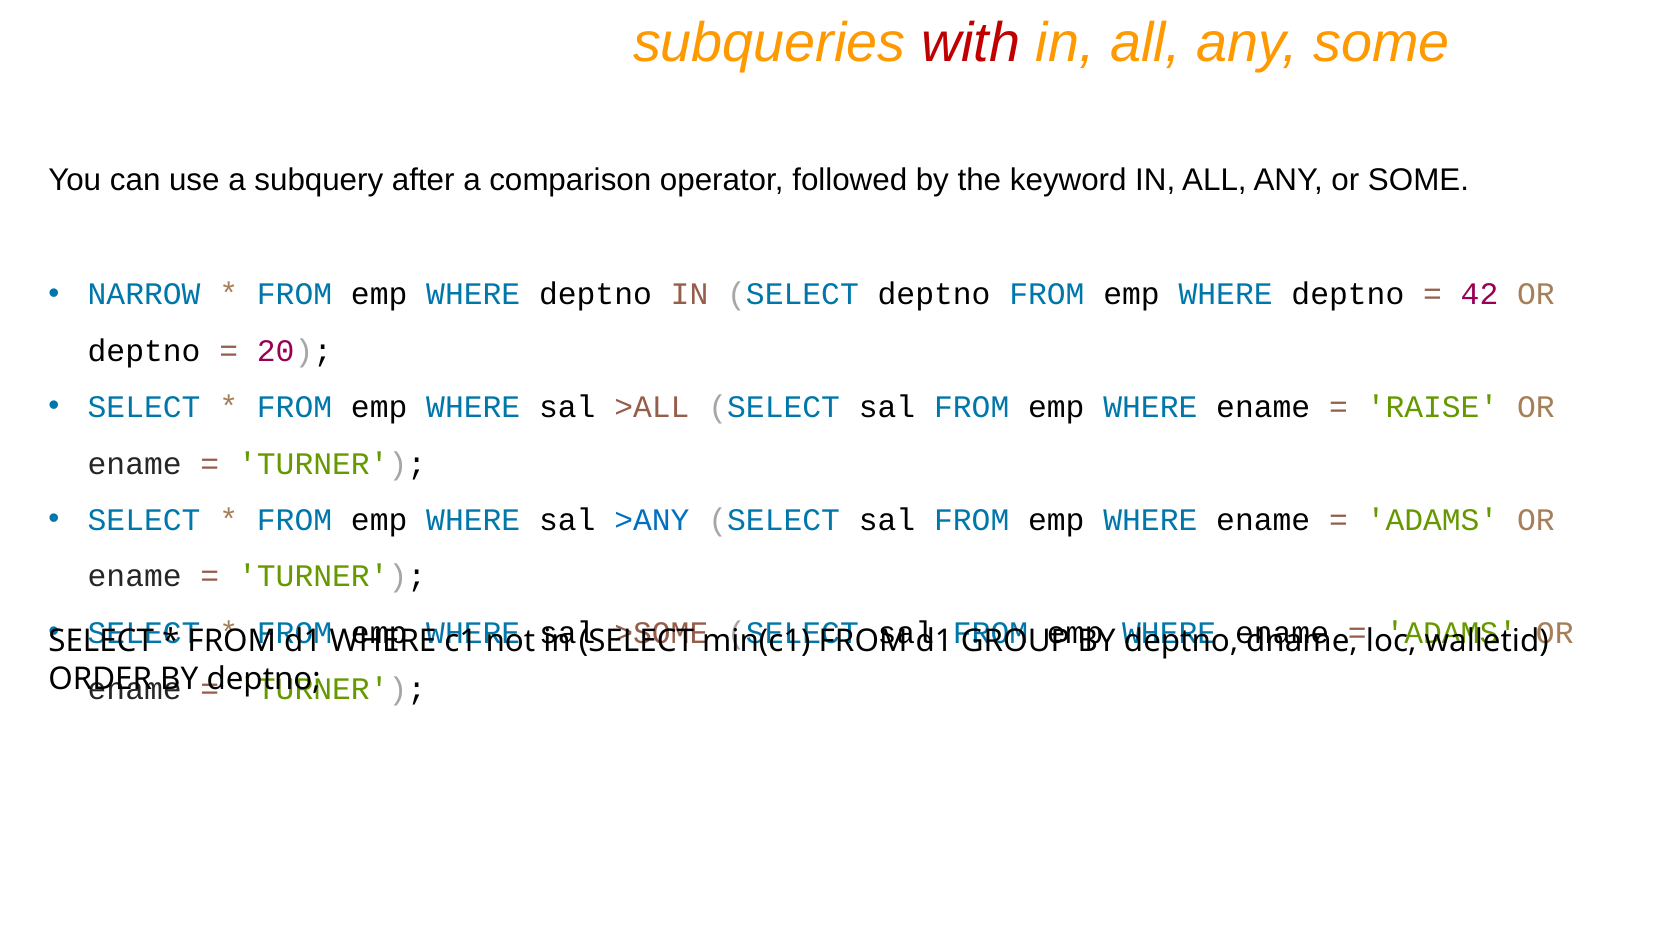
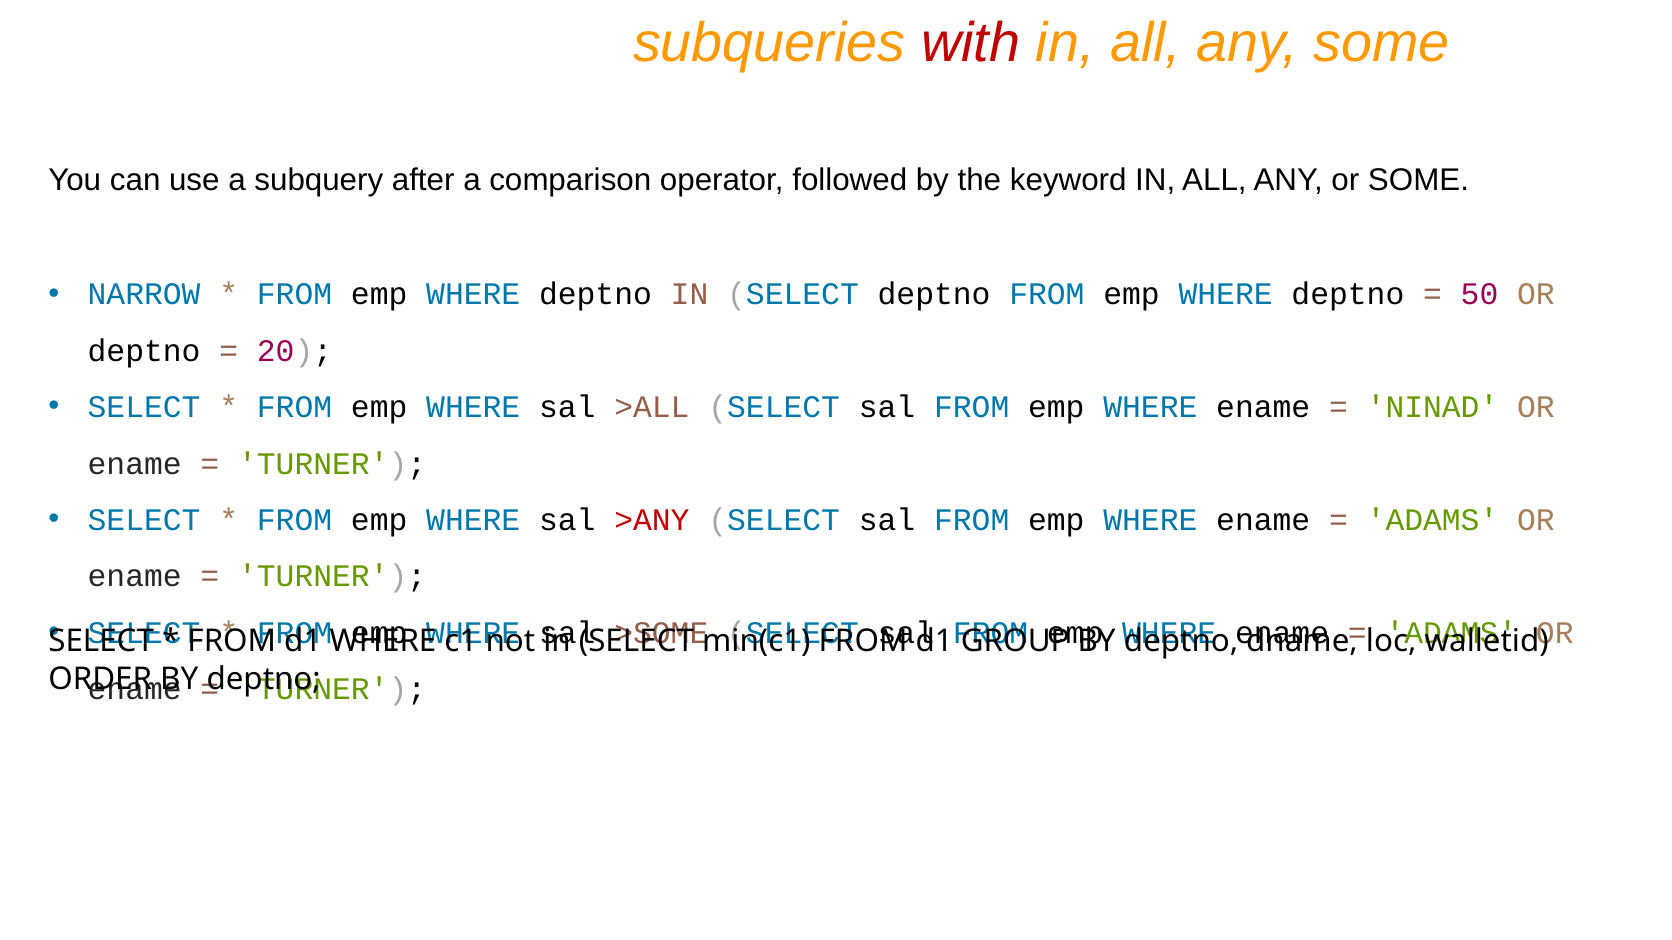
42: 42 -> 50 (1480, 295)
RAISE: RAISE -> NINAD (1433, 408)
>ANY colour: blue -> red (652, 520)
